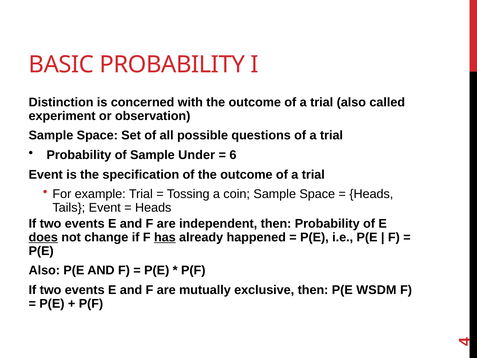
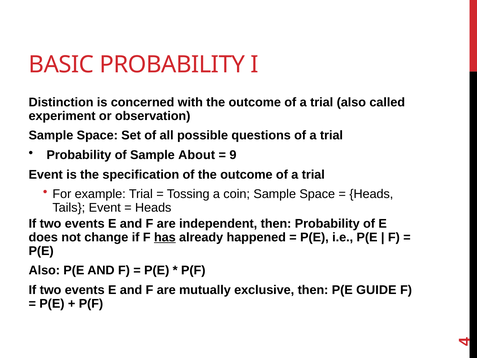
Under: Under -> About (197, 155)
6: 6 -> 9 (233, 155)
does underline: present -> none (43, 237)
WSDM: WSDM -> GUIDE (376, 290)
